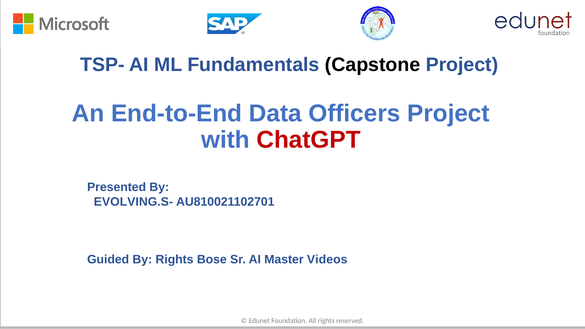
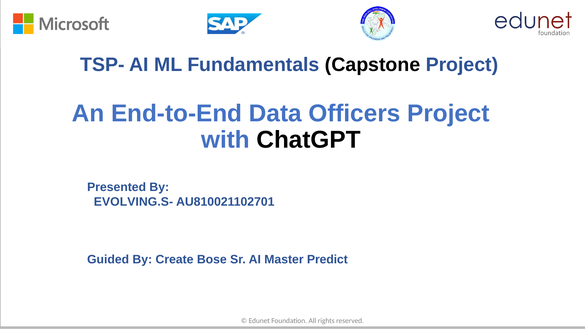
ChatGPT colour: red -> black (309, 140)
By Rights: Rights -> Create (175, 260)
Videos: Videos -> Predict (327, 260)
